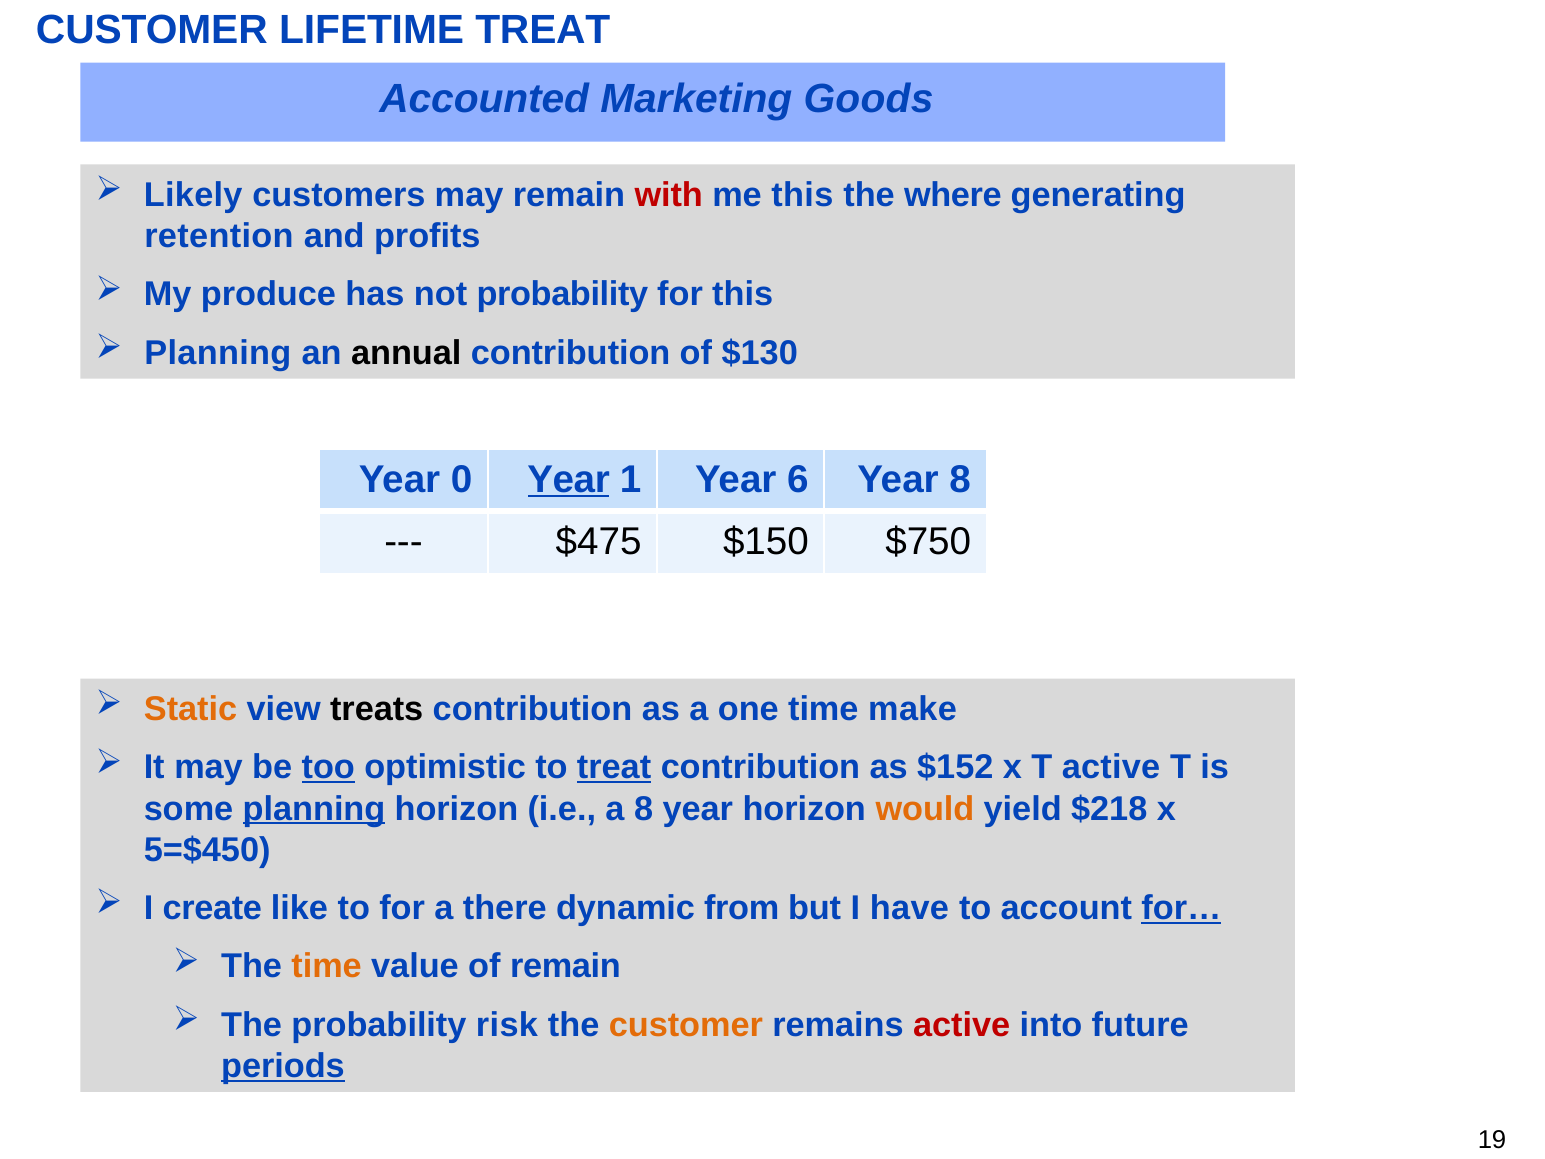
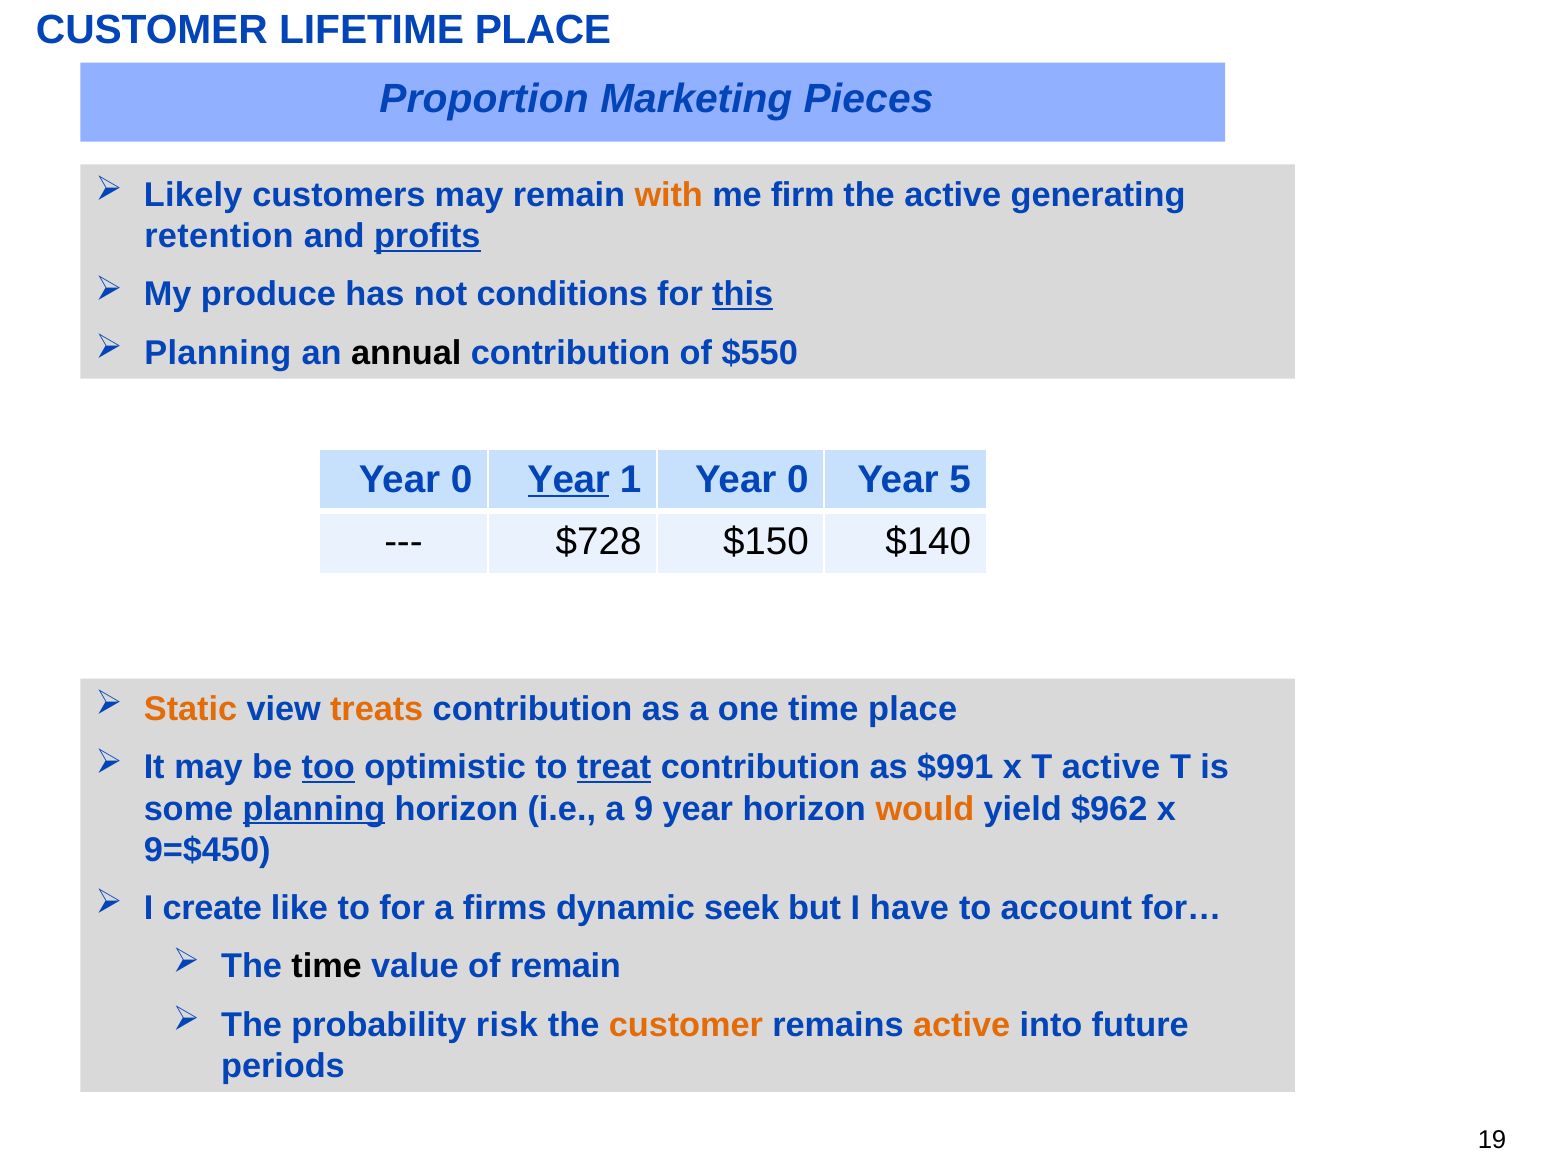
LIFETIME TREAT: TREAT -> PLACE (543, 30)
Accounted: Accounted -> Proportion (484, 99)
Goods: Goods -> Pieces (869, 99)
with colour: red -> orange (669, 195)
me this: this -> firm (803, 195)
the where: where -> active (953, 195)
profits underline: none -> present (427, 236)
not probability: probability -> conditions (562, 294)
this underline: none -> present (743, 294)
$130: $130 -> $550 (760, 353)
1 Year 6: 6 -> 0 (798, 479)
Year 8: 8 -> 5 (960, 479)
$475: $475 -> $728 (599, 541)
$750: $750 -> $140 (928, 541)
treats colour: black -> orange (377, 709)
time make: make -> place (913, 709)
$152: $152 -> $991 (955, 767)
a 8: 8 -> 9 (644, 809)
$218: $218 -> $962 (1109, 809)
5=$450: 5=$450 -> 9=$450 (207, 850)
there: there -> firms (505, 908)
from: from -> seek (742, 908)
for… underline: present -> none (1181, 908)
time colour: orange -> black (327, 966)
active colour: red -> orange (962, 1025)
periods underline: present -> none (283, 1066)
